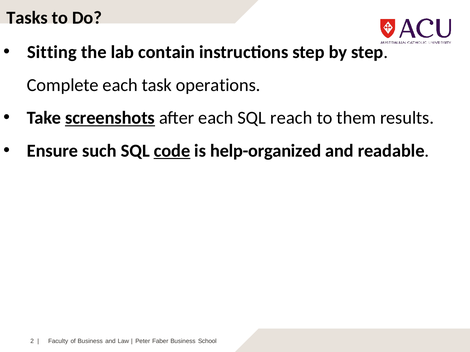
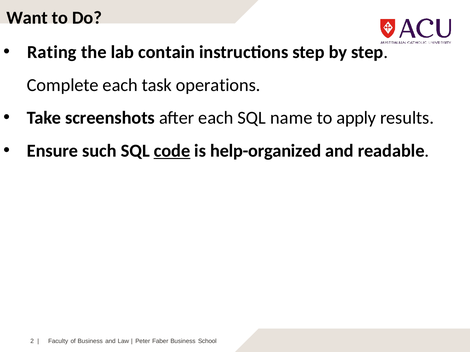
Tasks: Tasks -> Want (27, 18)
Sitting: Sitting -> Rating (52, 52)
screenshots underline: present -> none (110, 118)
reach: reach -> name (291, 118)
them: them -> apply (356, 118)
